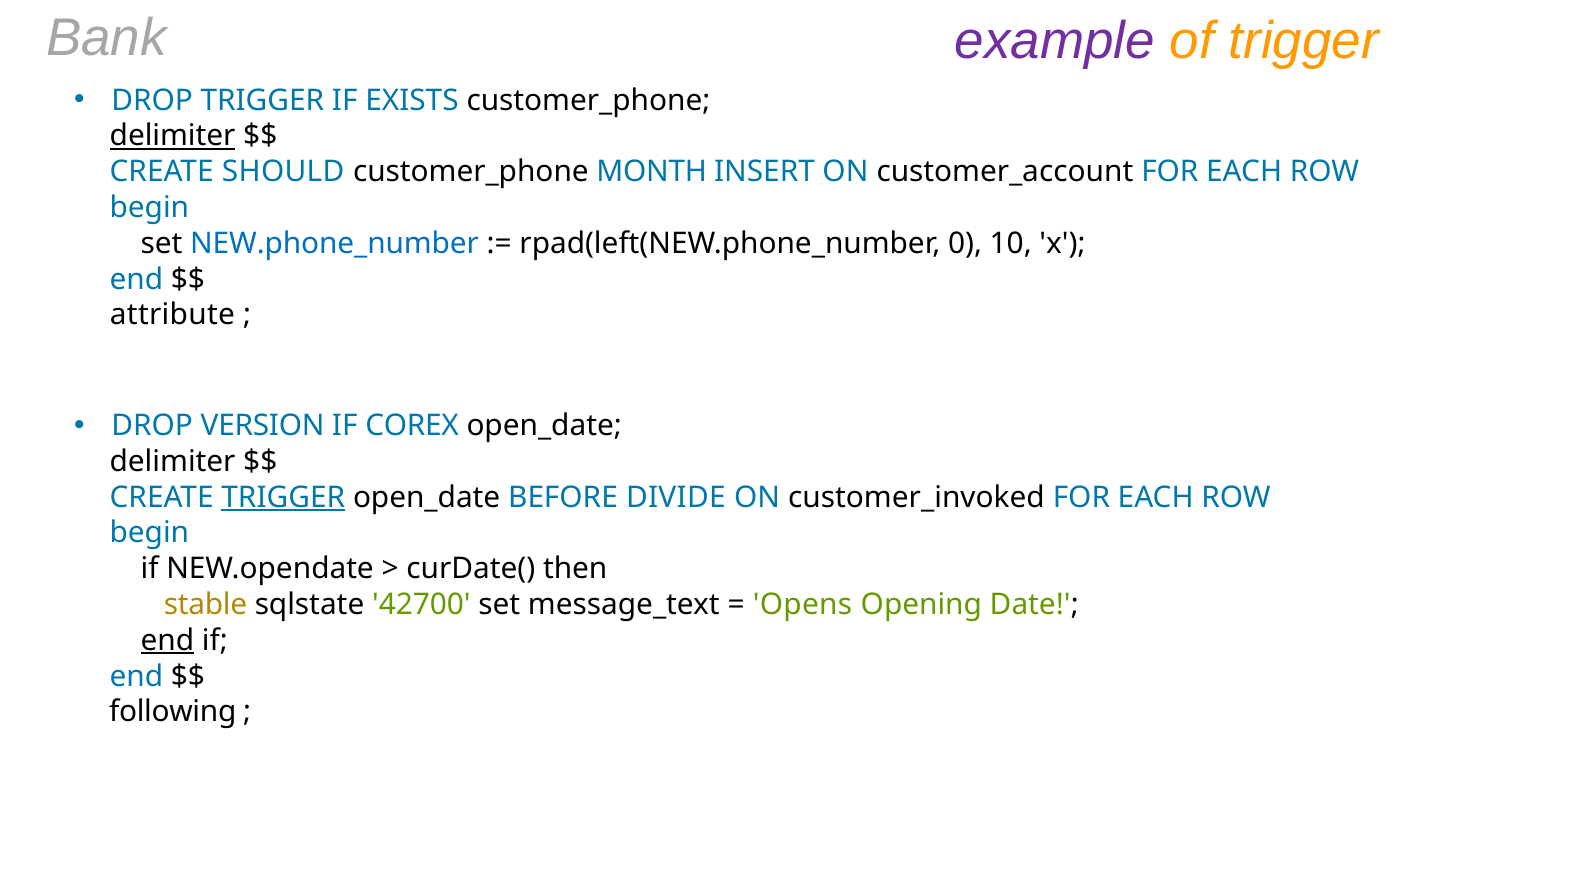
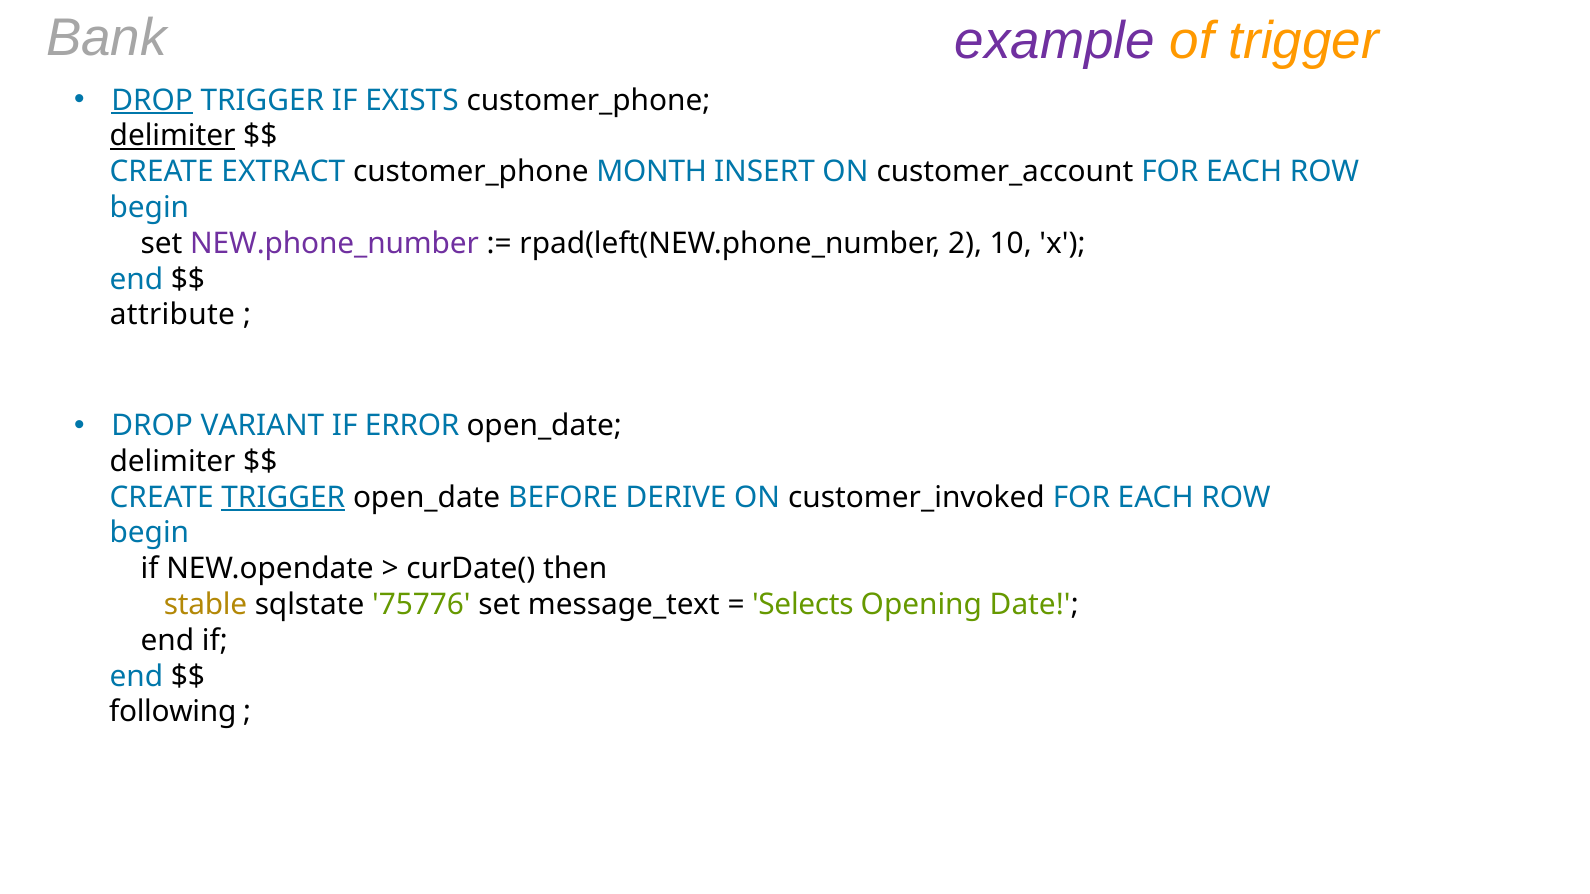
DROP underline: none -> present (152, 100)
SHOULD: SHOULD -> EXTRACT (283, 172)
NEW.phone_number colour: blue -> purple (335, 244)
0: 0 -> 2 (965, 244)
VERSION: VERSION -> VARIANT (262, 426)
COREX: COREX -> ERROR (412, 426)
DIVIDE: DIVIDE -> DERIVE (676, 498)
42700: 42700 -> 75776 (421, 605)
Opens: Opens -> Selects (803, 605)
end underline: present -> none (167, 641)
